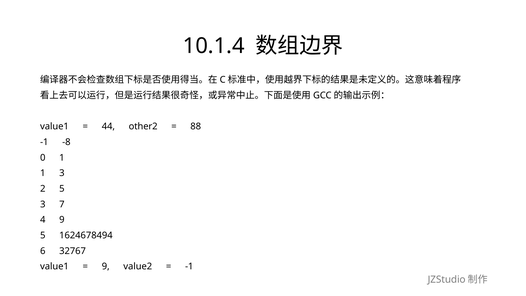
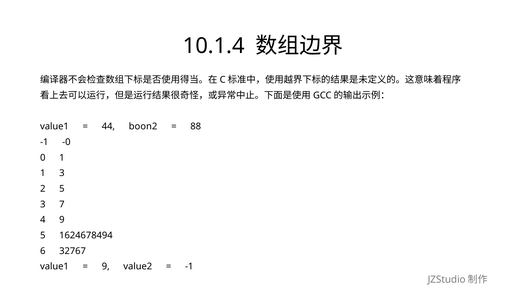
other2: other2 -> boon2 (143, 127)
-8: -8 -> -0 (66, 142)
